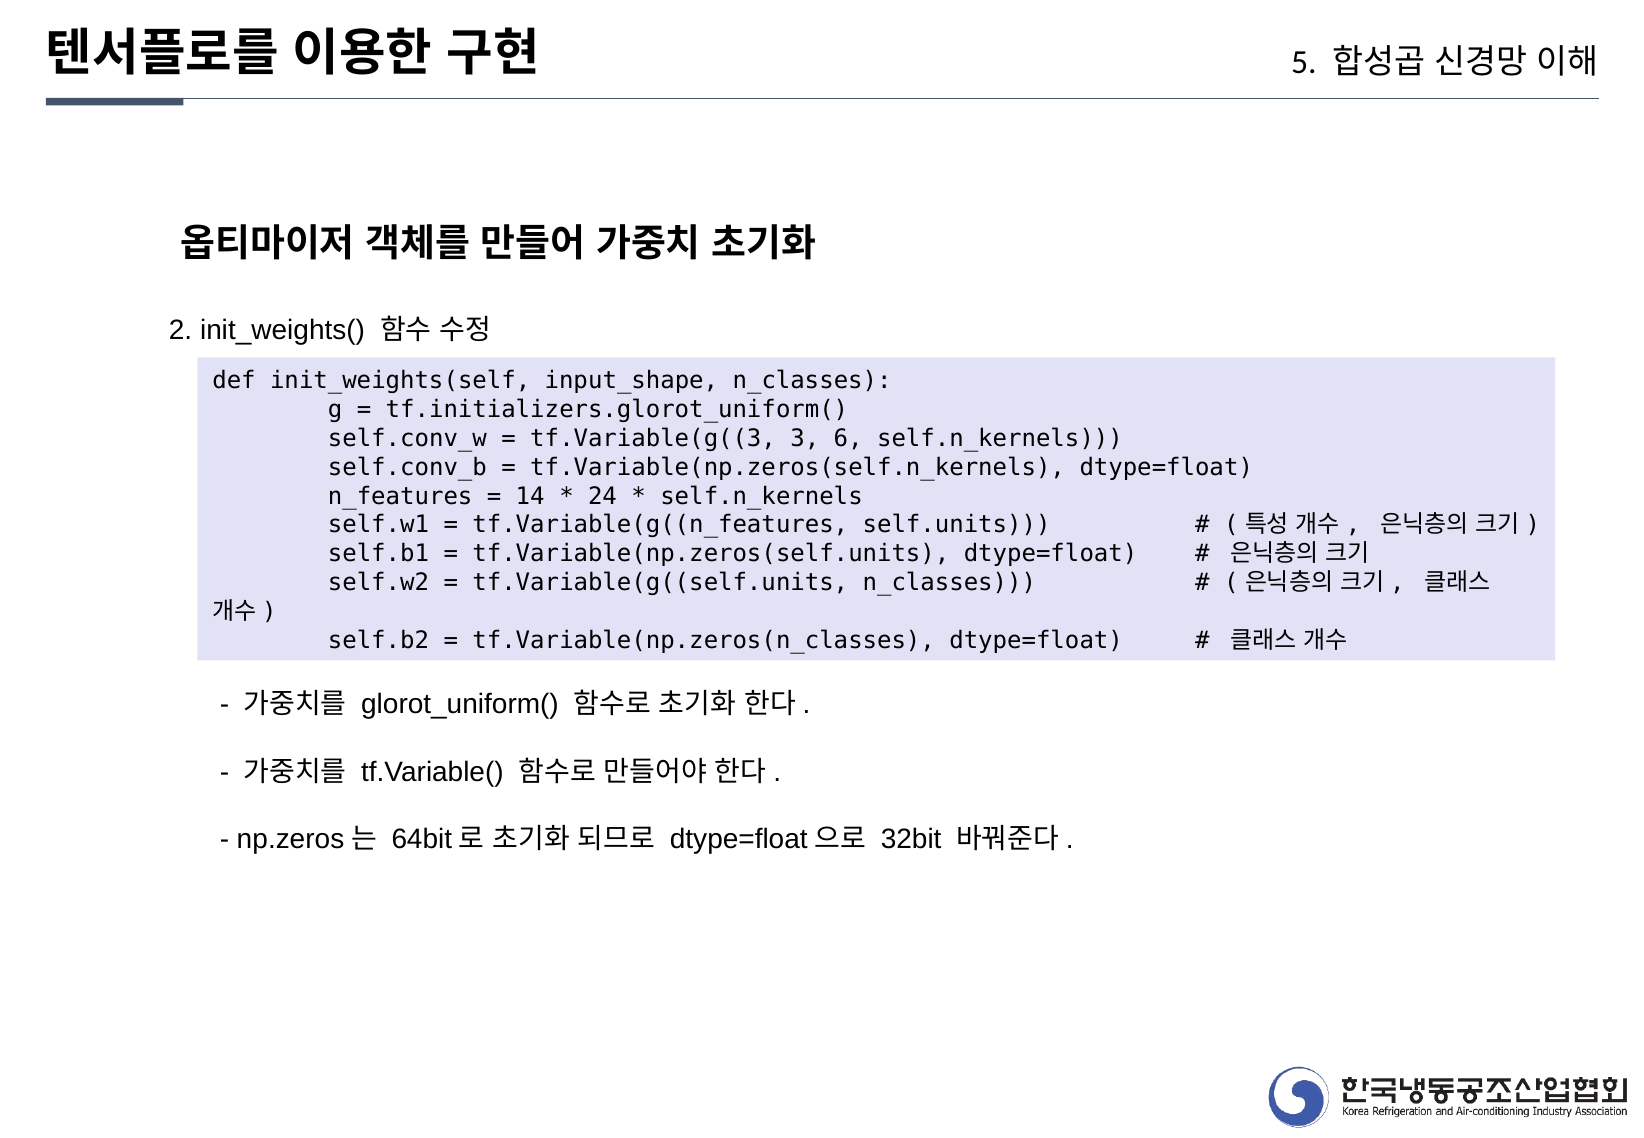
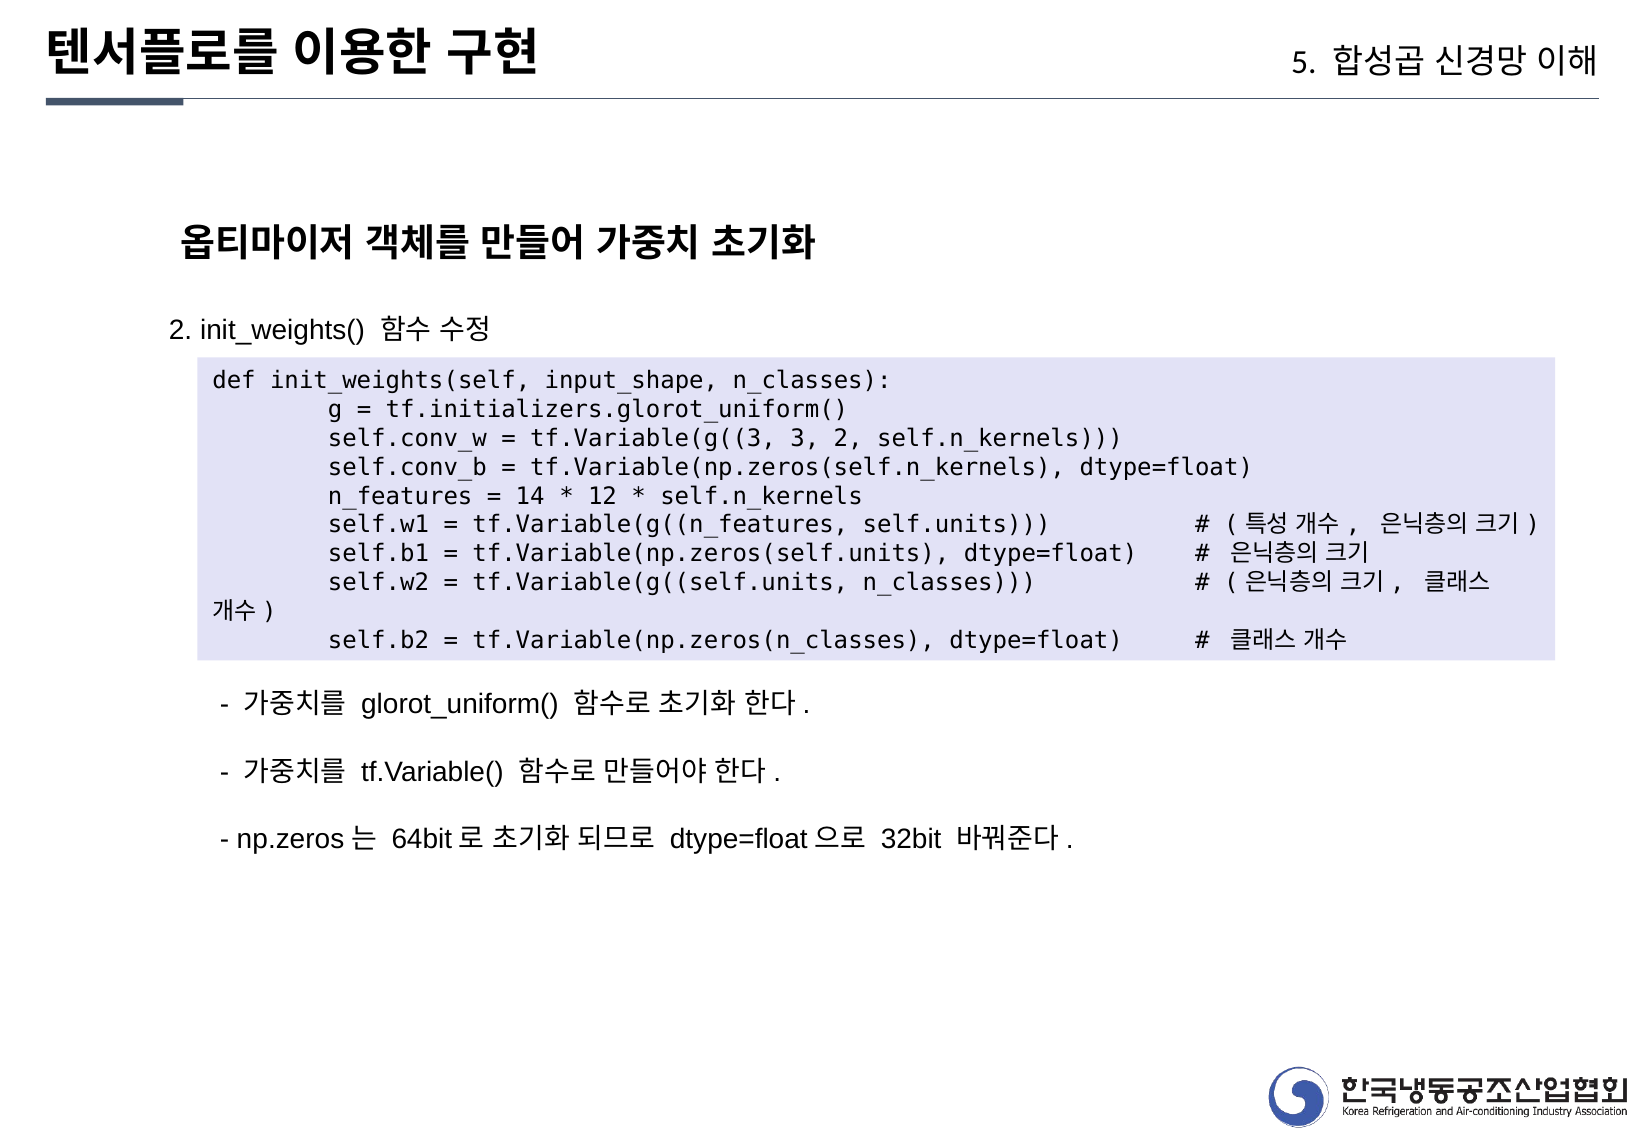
3 6: 6 -> 2 (848, 439)
24: 24 -> 12 (602, 496)
